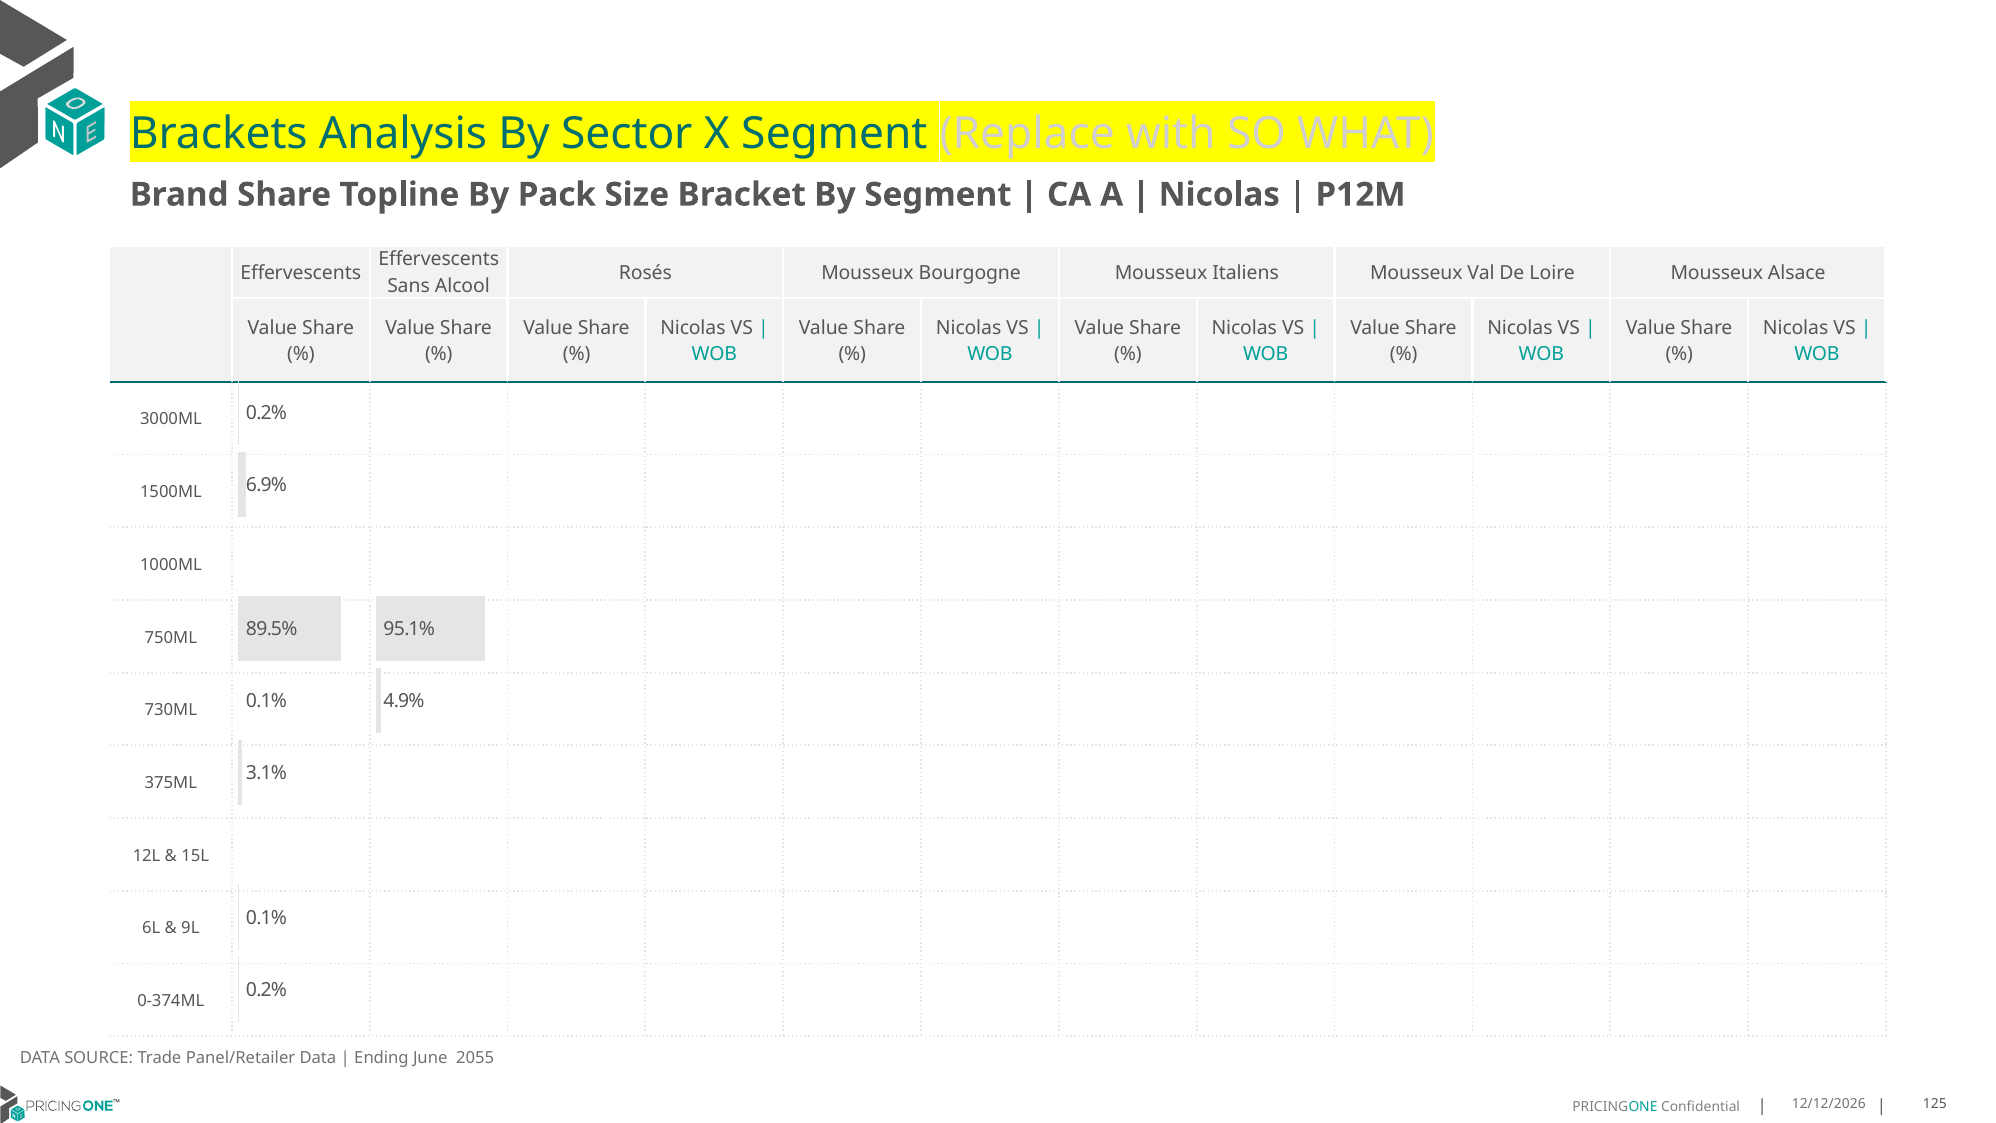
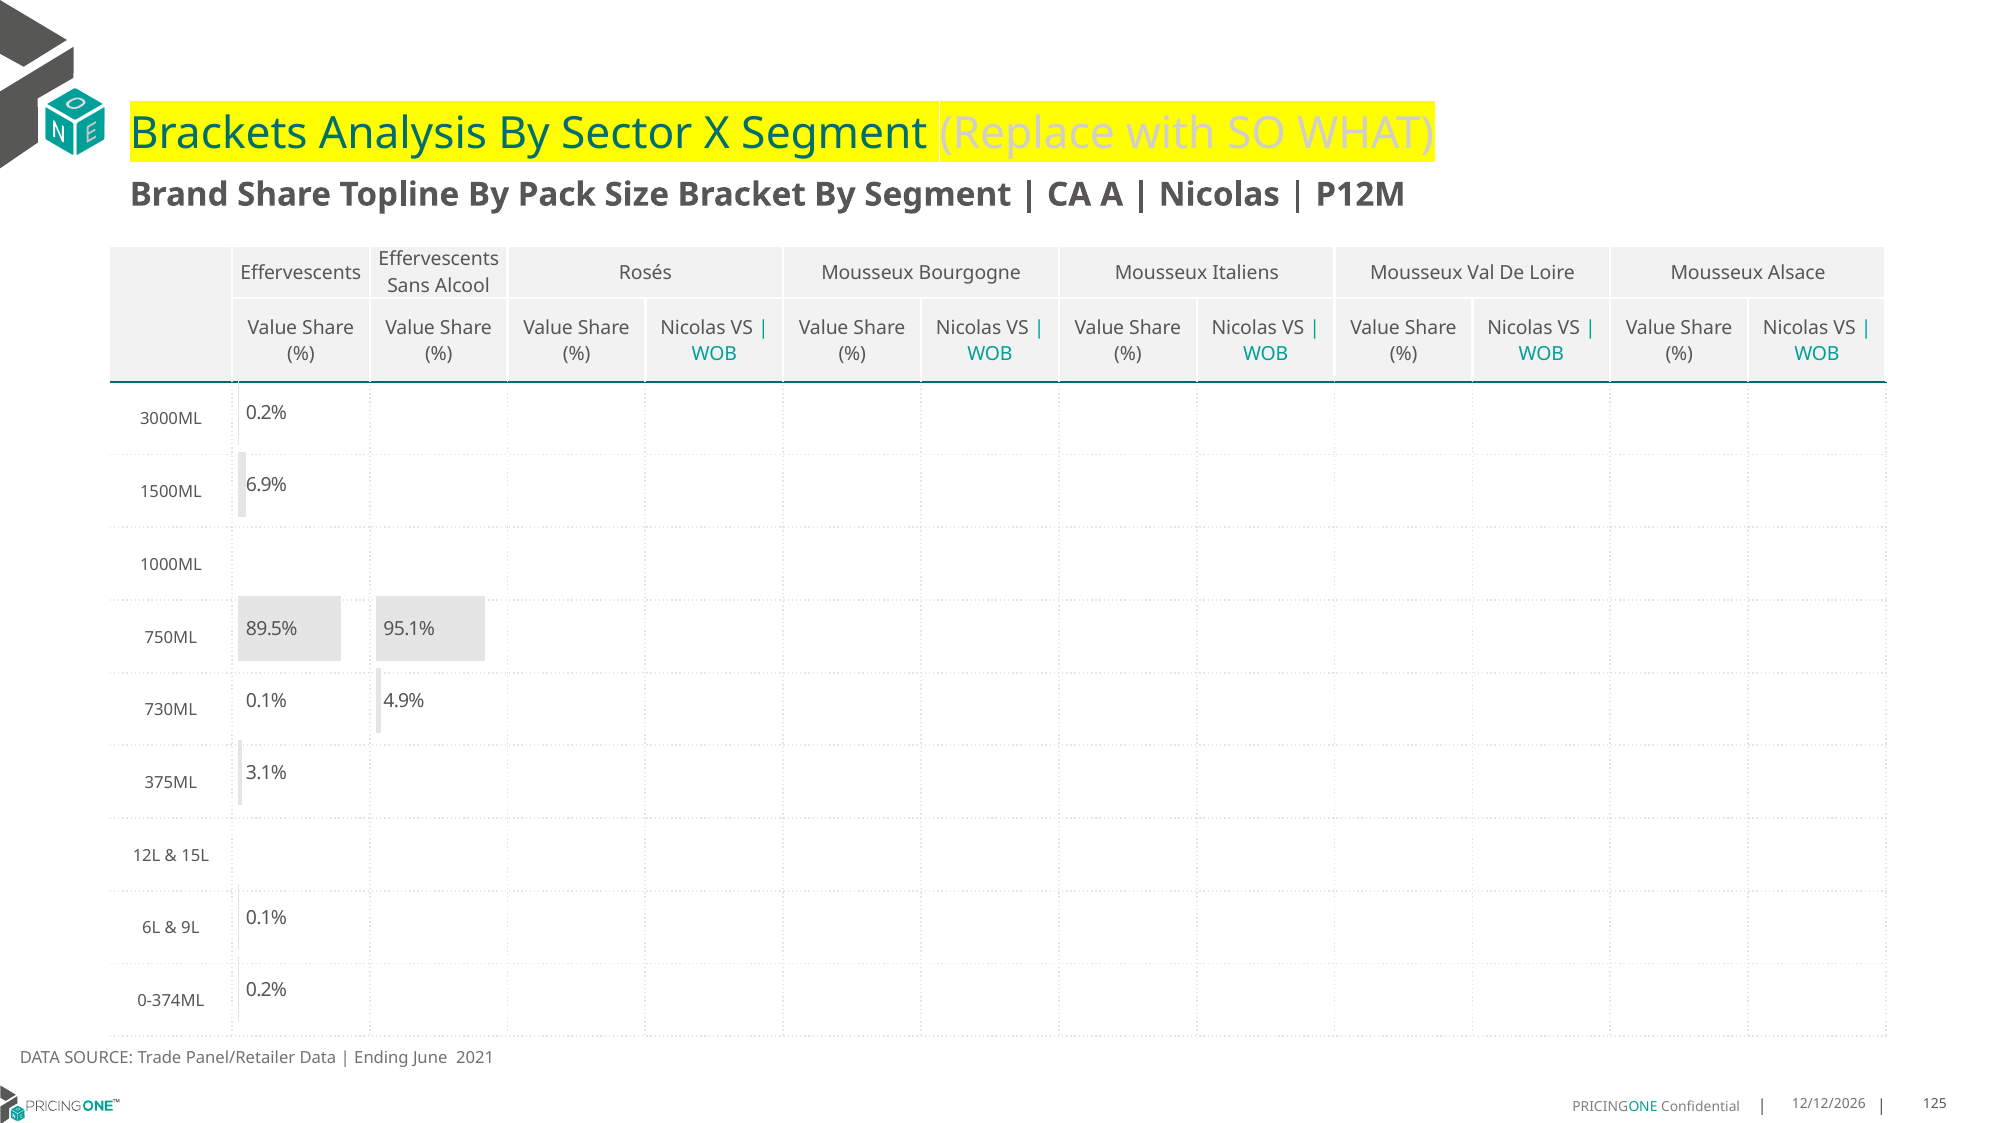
2055: 2055 -> 2021 (475, 1057)
